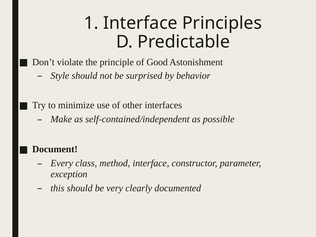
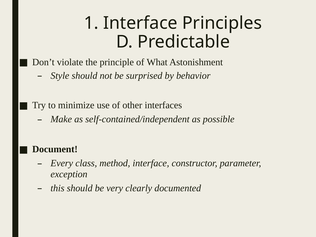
Good: Good -> What (157, 62)
